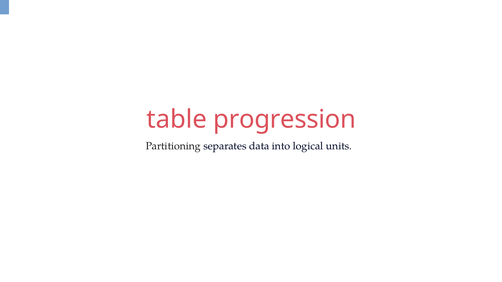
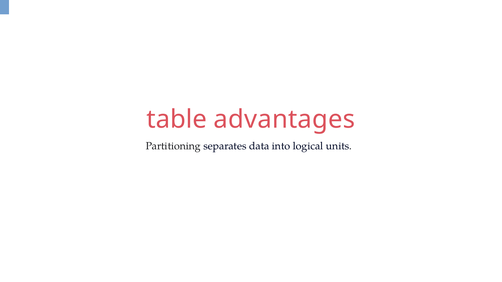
progression: progression -> advantages (284, 120)
